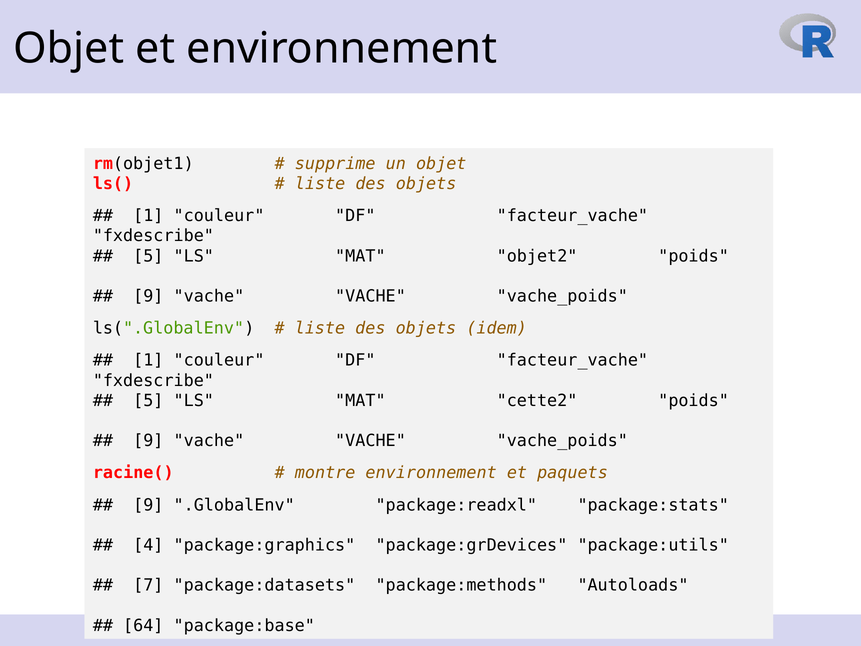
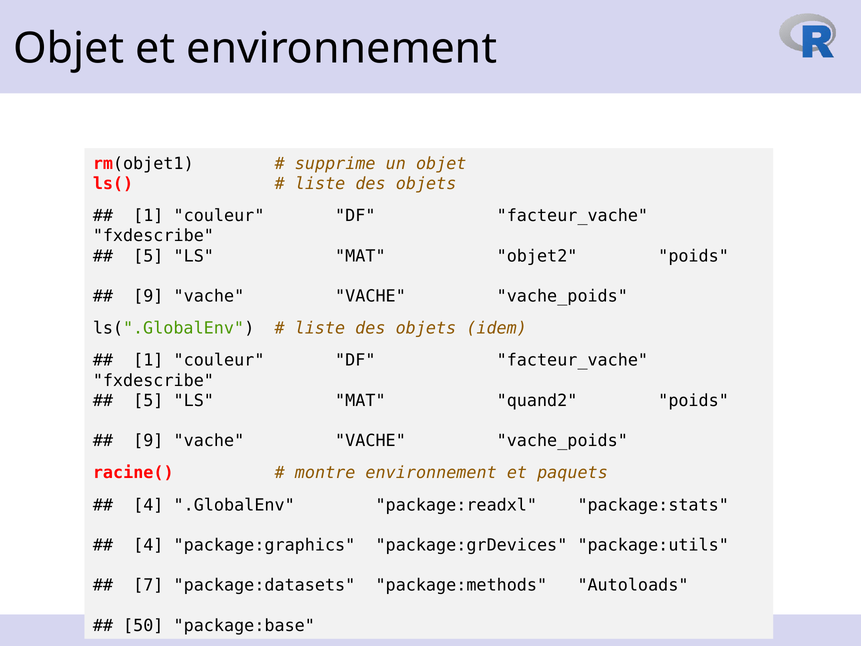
cette2: cette2 -> quand2 (537, 401)
9: 9 -> 4 (148, 505)
64: 64 -> 50 (143, 625)
